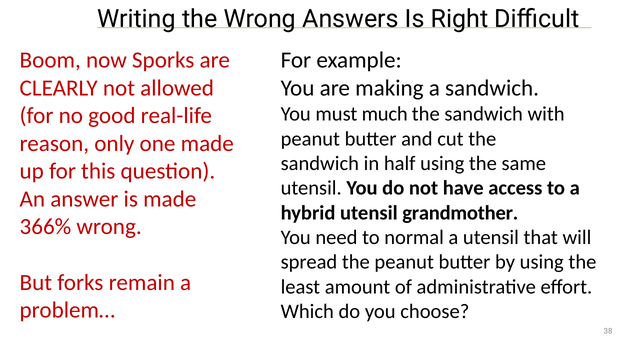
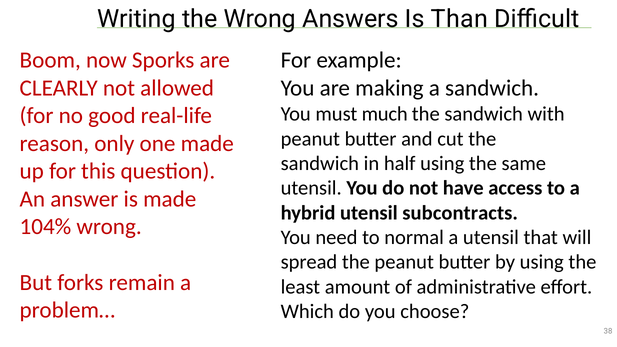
Right: Right -> Than (459, 19)
grandmother: grandmother -> subcontracts (460, 213)
366%: 366% -> 104% (45, 227)
